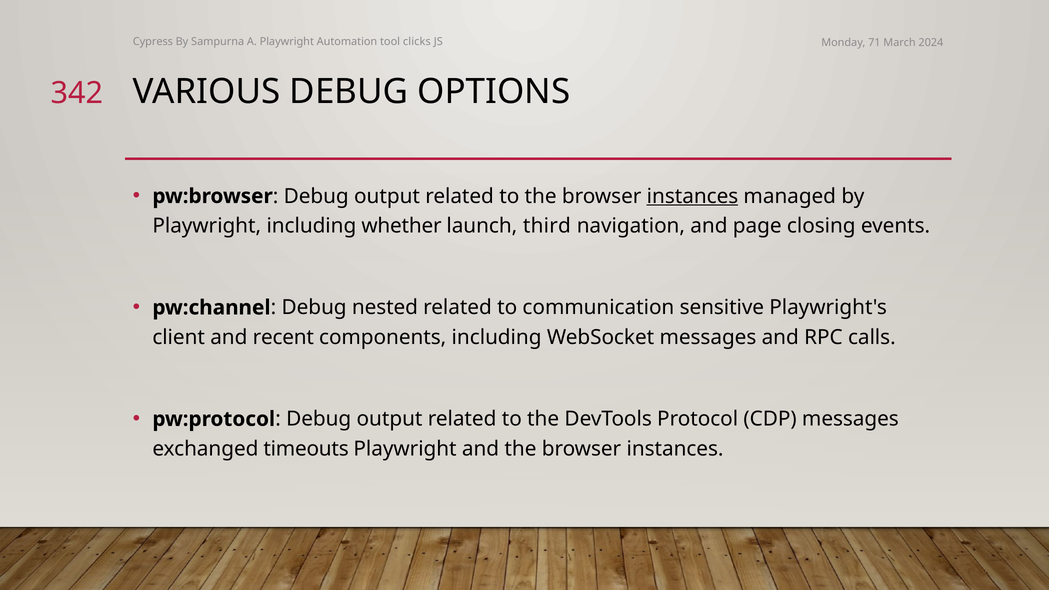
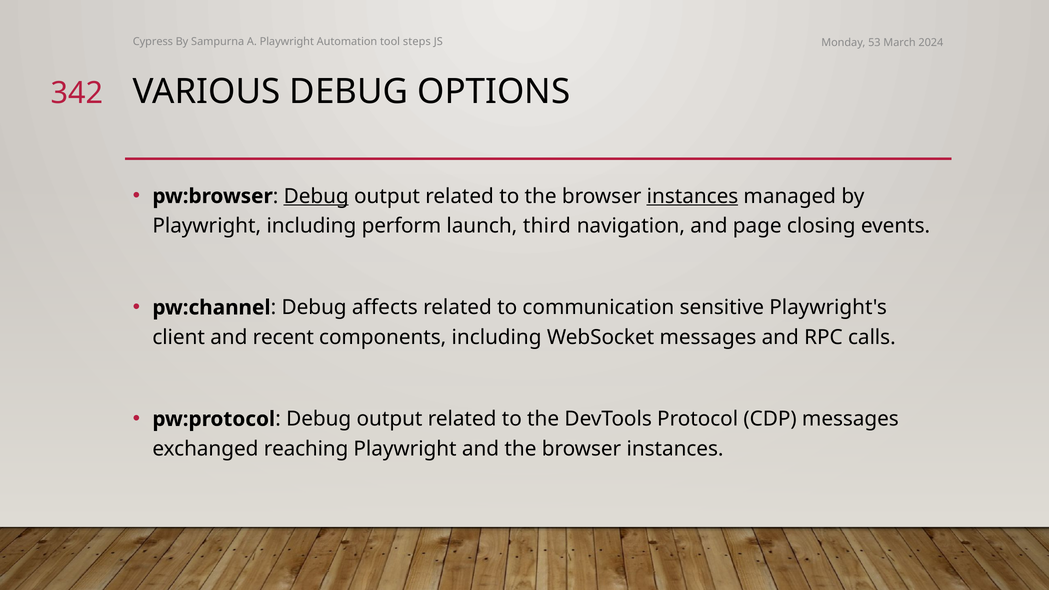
clicks: clicks -> steps (417, 42)
71: 71 -> 53 (874, 42)
Debug underline: none -> present (316, 196)
whether: whether -> perform (401, 226)
nested: nested -> affects (385, 308)
timeouts: timeouts -> reaching (306, 449)
